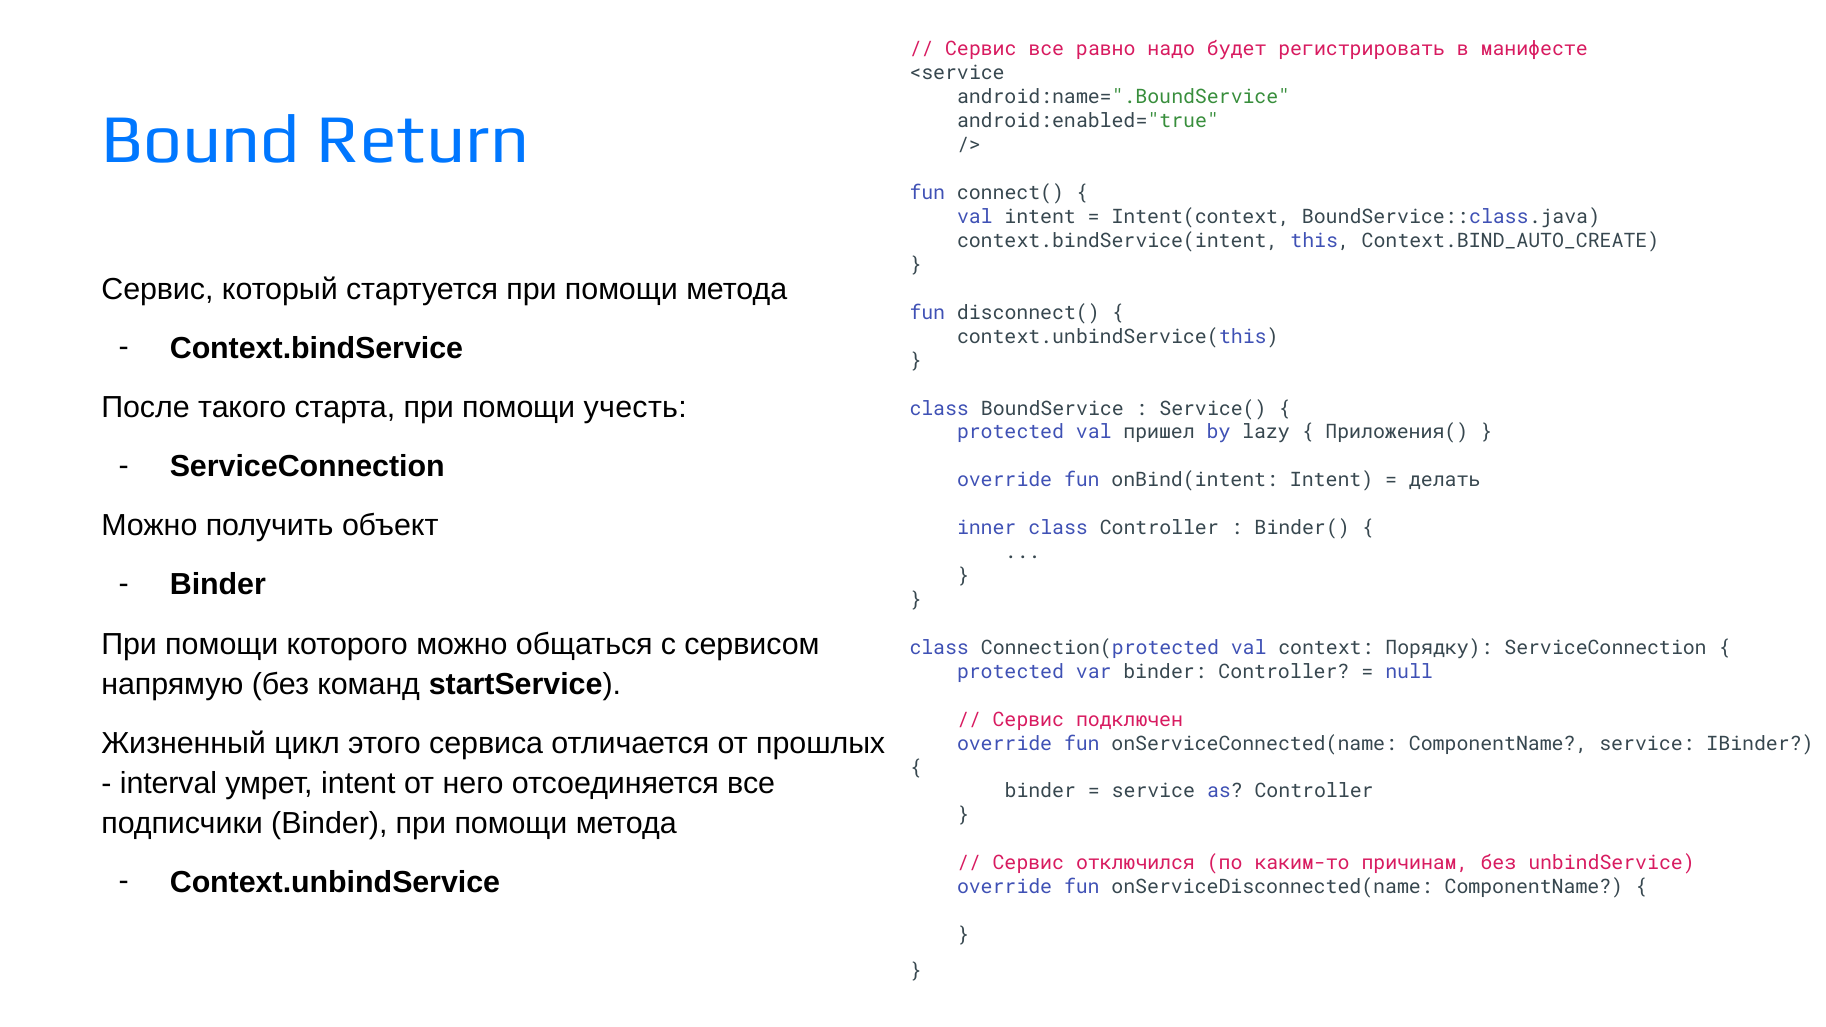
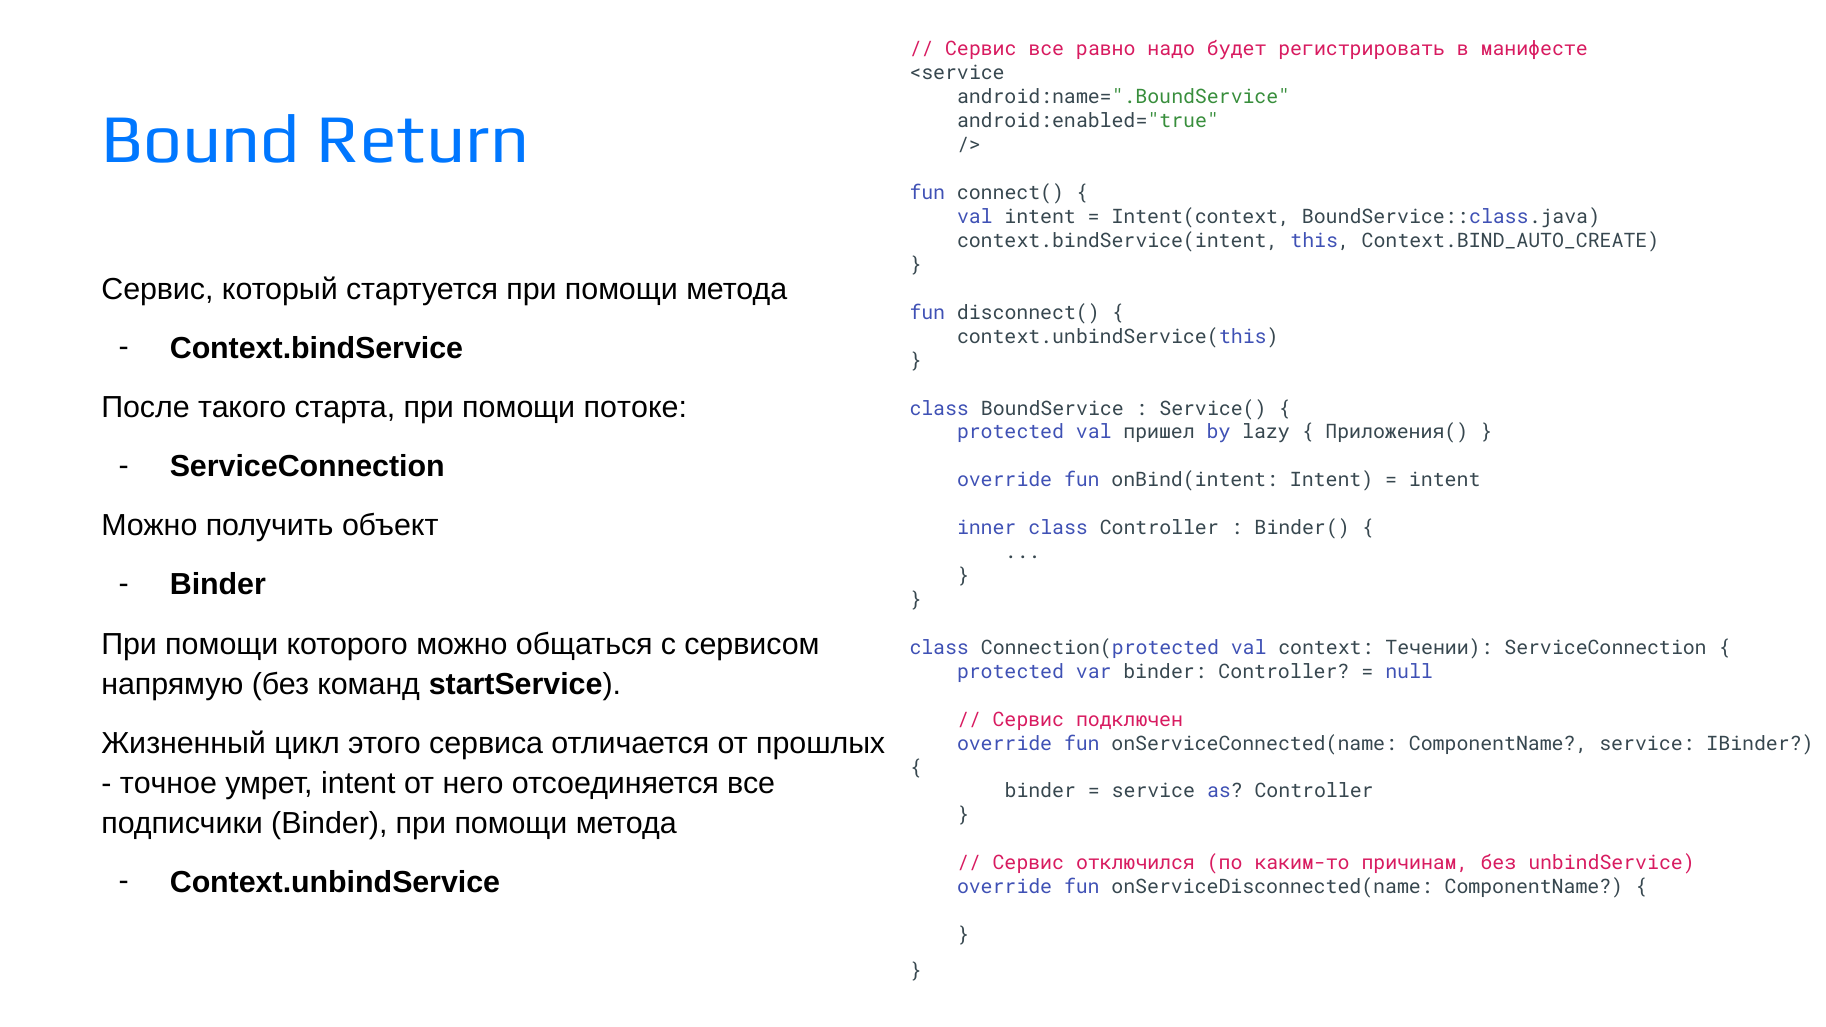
учесть: учесть -> потоке (635, 408)
делать: делать -> intent (1445, 480)
Порядку: Порядку -> Течении (1439, 648)
interval: interval -> точное (168, 783)
